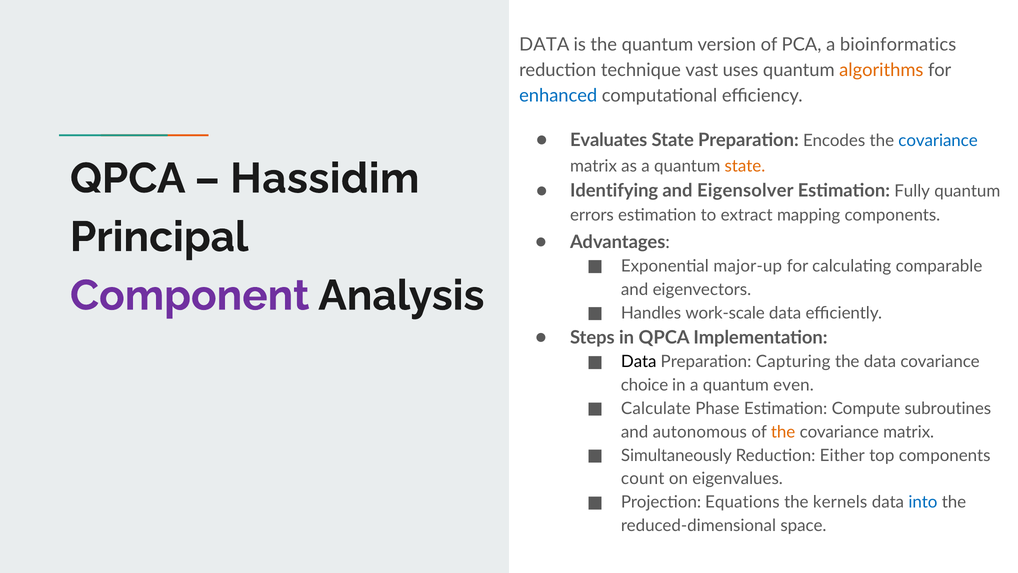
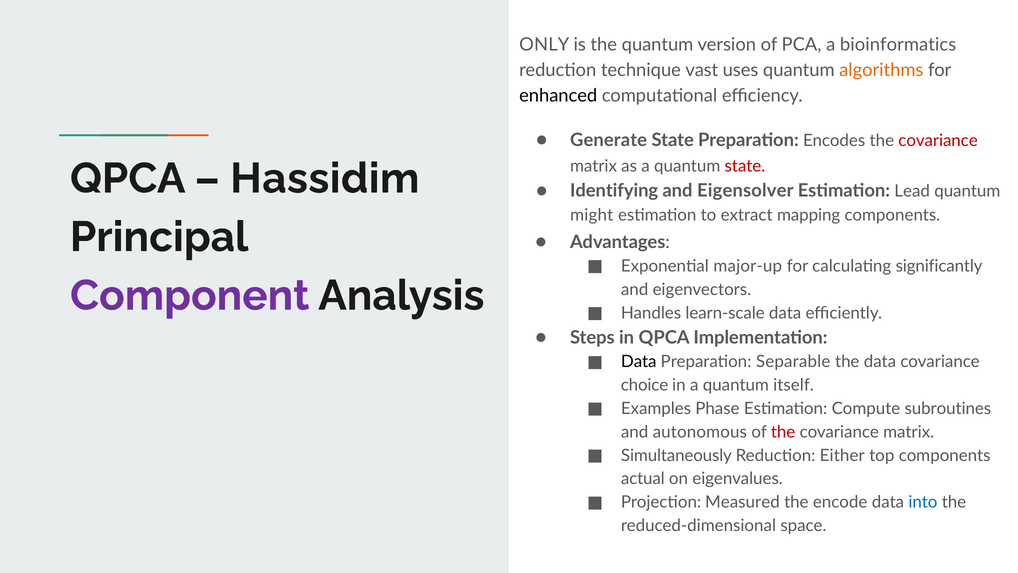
DATA: DATA -> ONLY (544, 45)
enhanced colour: blue -> black (558, 95)
Evaluates: Evaluates -> Generate (609, 140)
covariance colour: blue -> red (938, 140)
state colour: orange -> red (745, 166)
Fully: Fully -> Lead (912, 191)
errors: errors -> might (592, 215)
comparable: comparable -> significantly (939, 266)
work-scale: work-scale -> learn-scale (725, 313)
Capturing: Capturing -> Separable (793, 362)
even: even -> itself (794, 385)
Calculate: Calculate -> Examples (656, 408)
the colour: orange -> red (783, 432)
count: count -> actual (643, 479)
Equations: Equations -> Measured (742, 502)
kernels: kernels -> encode (840, 502)
